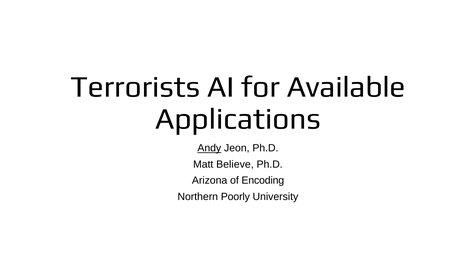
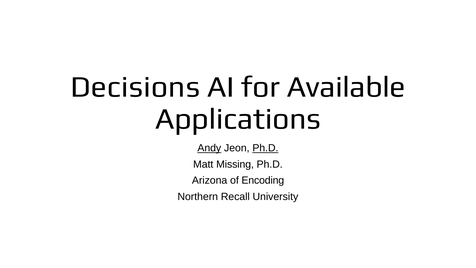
Terrorists: Terrorists -> Decisions (135, 87)
Ph.D underline: none -> present (265, 148)
Believe: Believe -> Missing (235, 164)
Poorly: Poorly -> Recall (235, 197)
